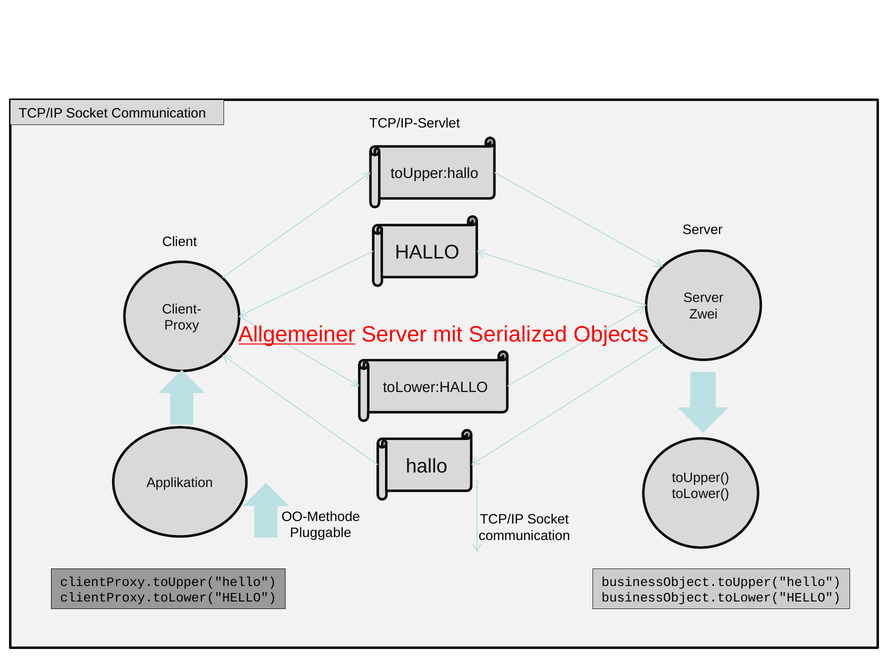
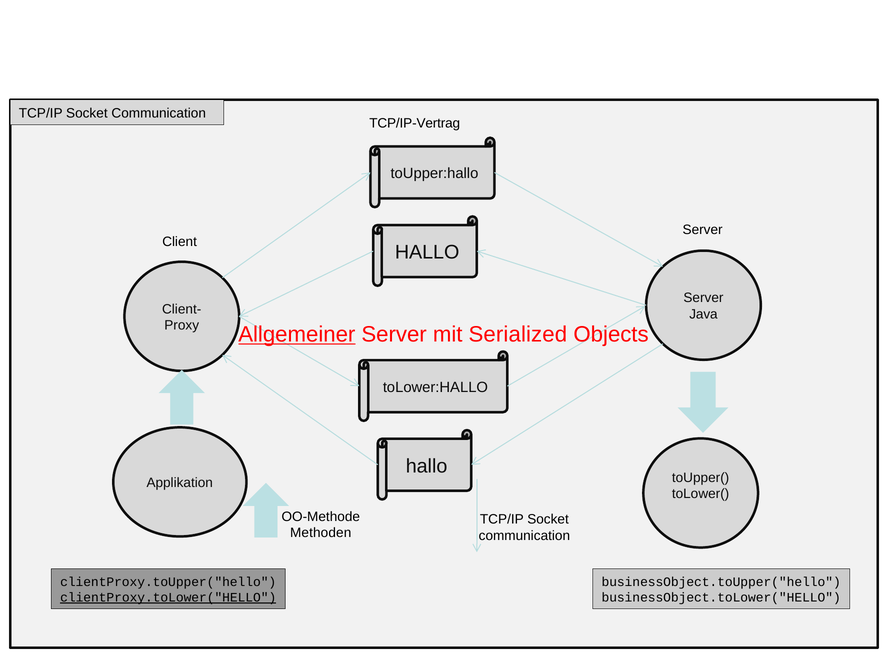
TCP/IP-Servlet: TCP/IP-Servlet -> TCP/IP-Vertrag (415, 124)
Zwei: Zwei -> Java (703, 314)
Pluggable: Pluggable -> Methoden (321, 533)
clientProxy.toLower("HELLO underline: none -> present (168, 597)
